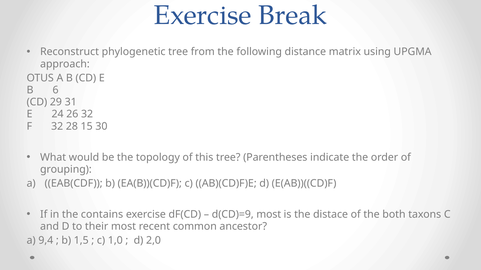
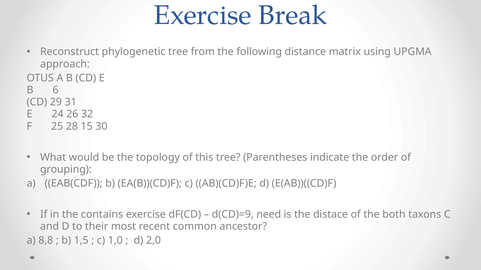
F 32: 32 -> 25 (57, 127)
d(CD)=9 most: most -> need (269, 215)
9,4: 9,4 -> 8,8 (46, 241)
